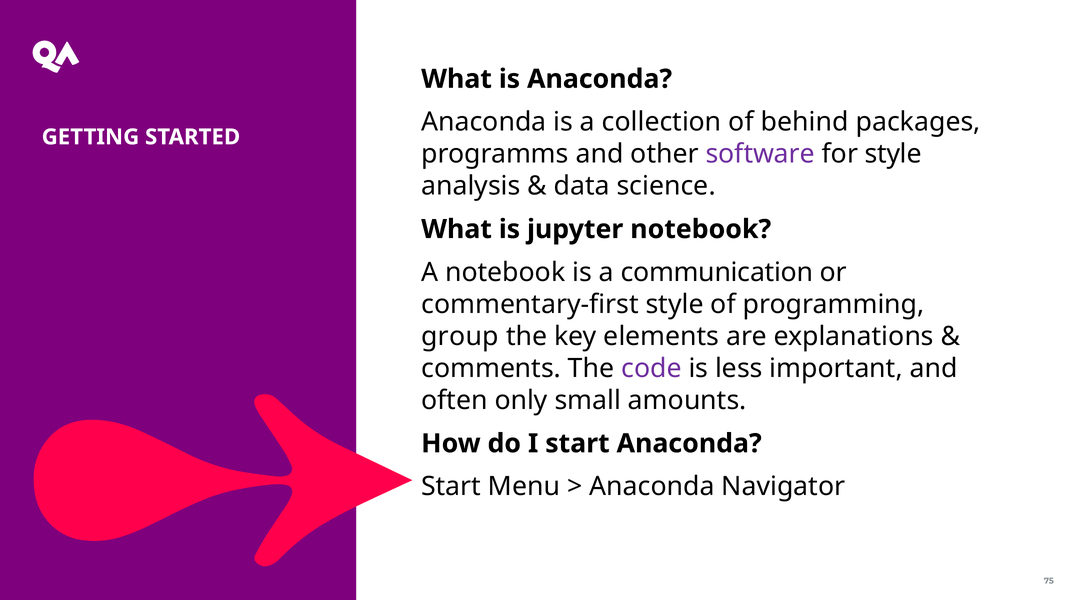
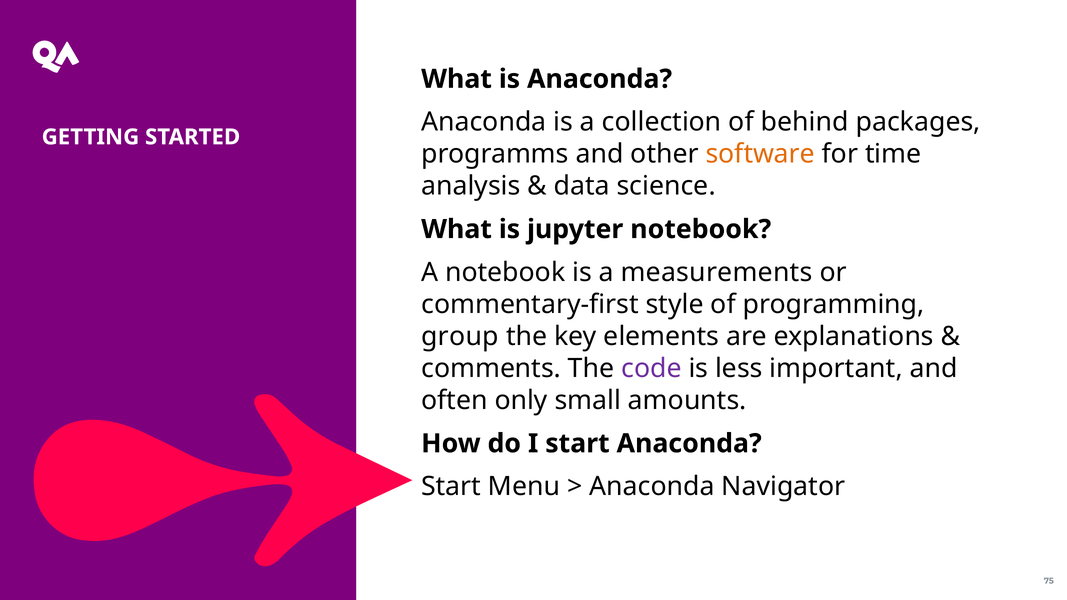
software colour: purple -> orange (760, 154)
for style: style -> time (893, 154)
communication: communication -> measurements (717, 272)
